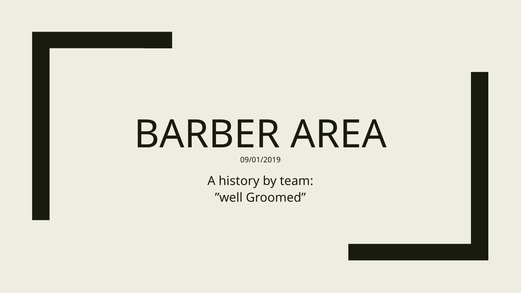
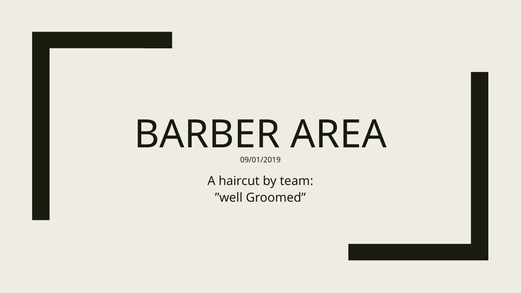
history: history -> haircut (239, 181)
